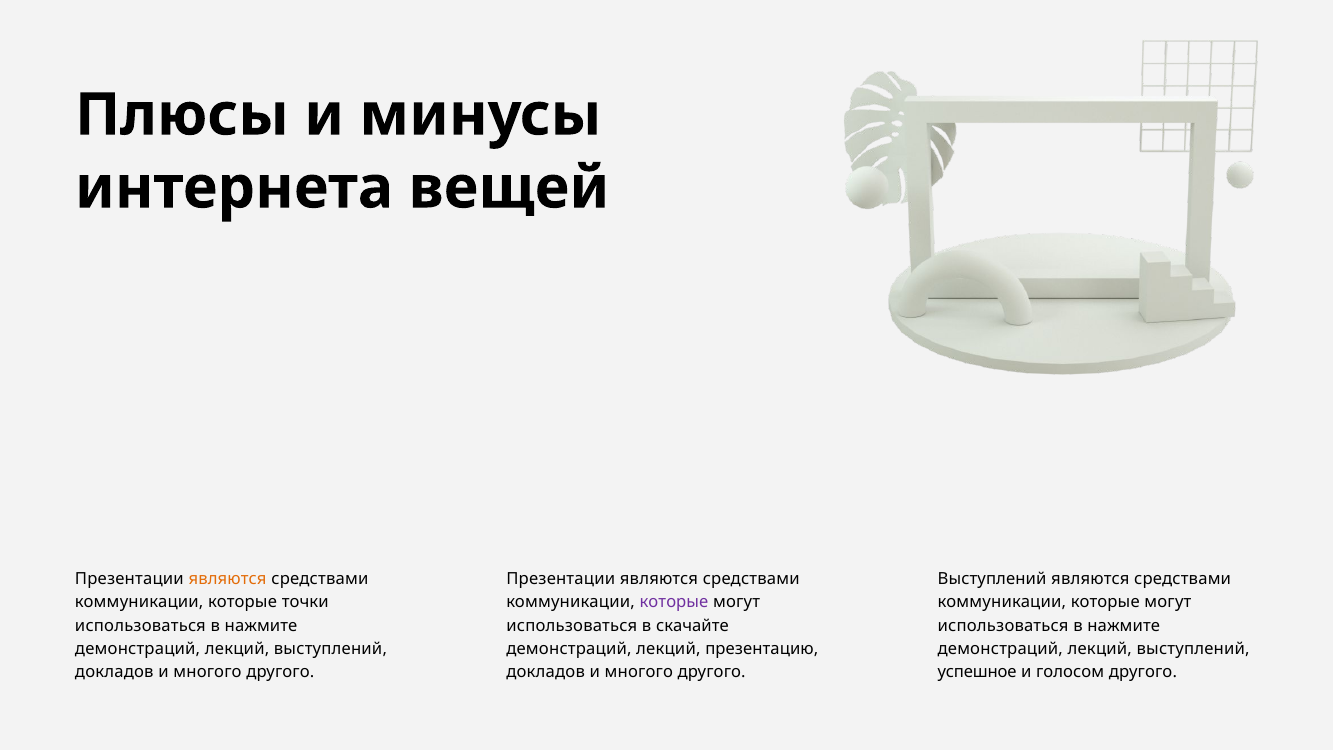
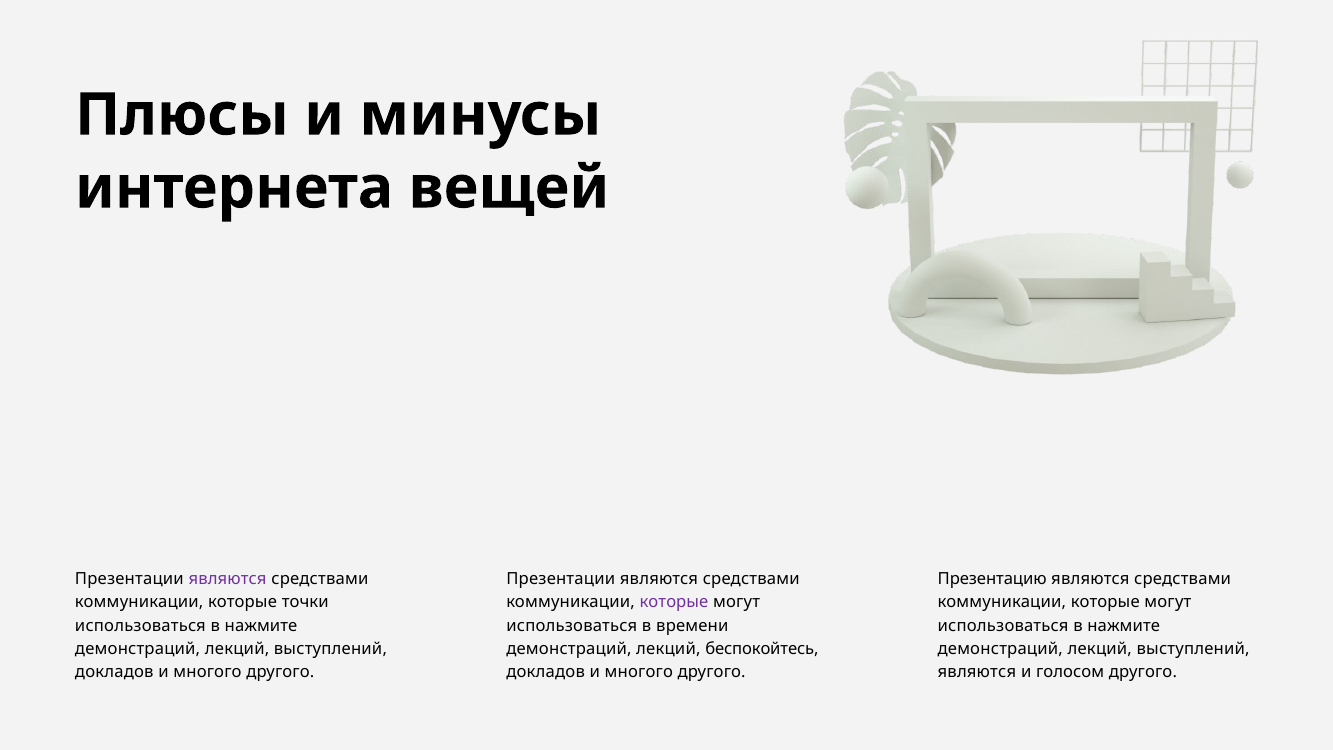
являются colour: orange -> purple (228, 579)
Выступлений: Выступлений -> Презентацию (992, 579)
скачайте: скачайте -> времени (692, 625)
презентацию: презентацию -> беспокойтесь (762, 649)
успешное: успешное -> являются (977, 672)
